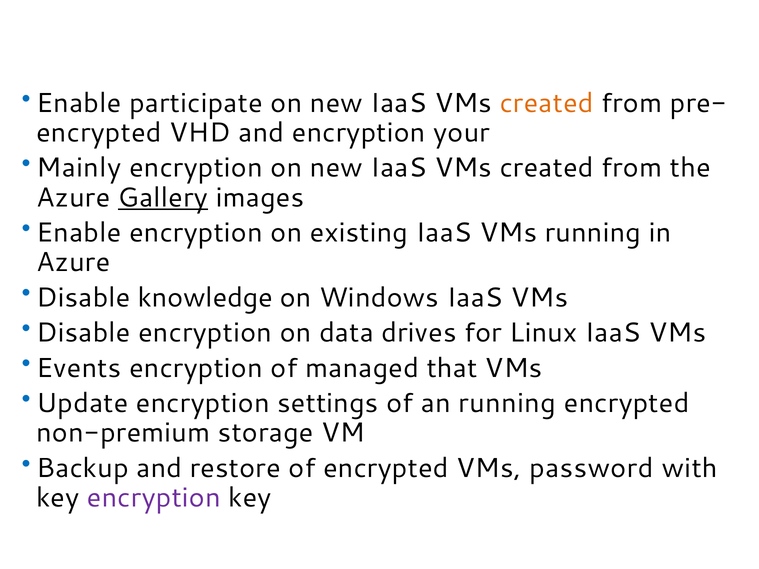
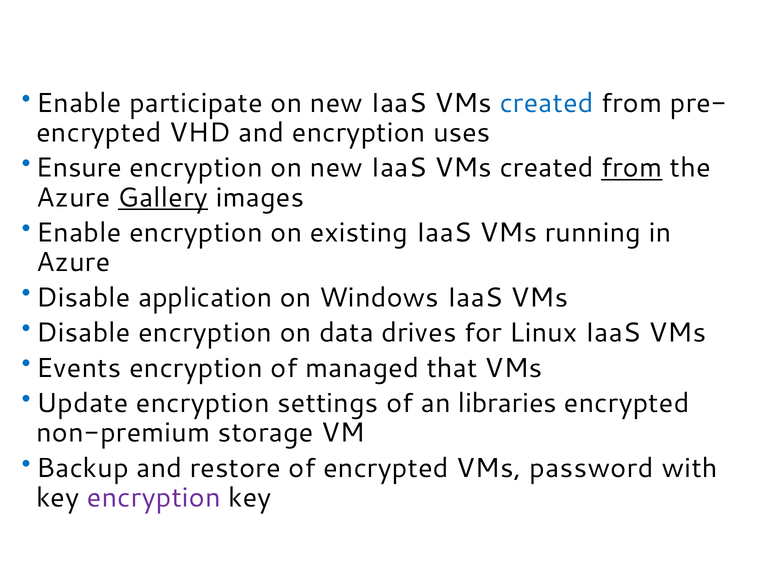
created colour: orange -> blue (547, 103)
your: your -> uses (462, 133)
Mainly: Mainly -> Ensure (79, 168)
from underline: none -> present (632, 168)
knowledge: knowledge -> application (205, 298)
an running: running -> libraries (508, 403)
